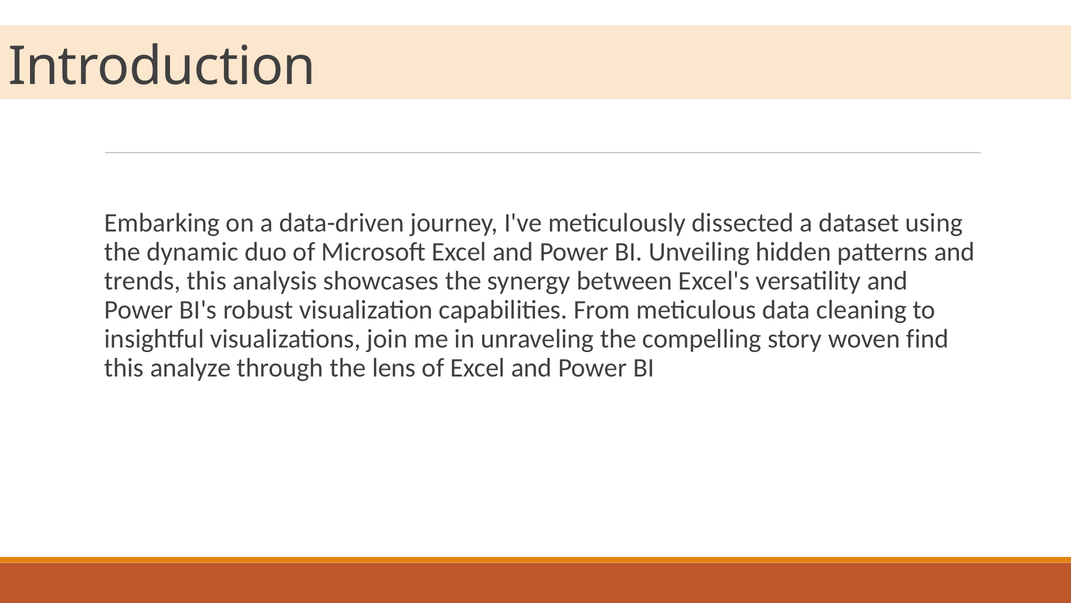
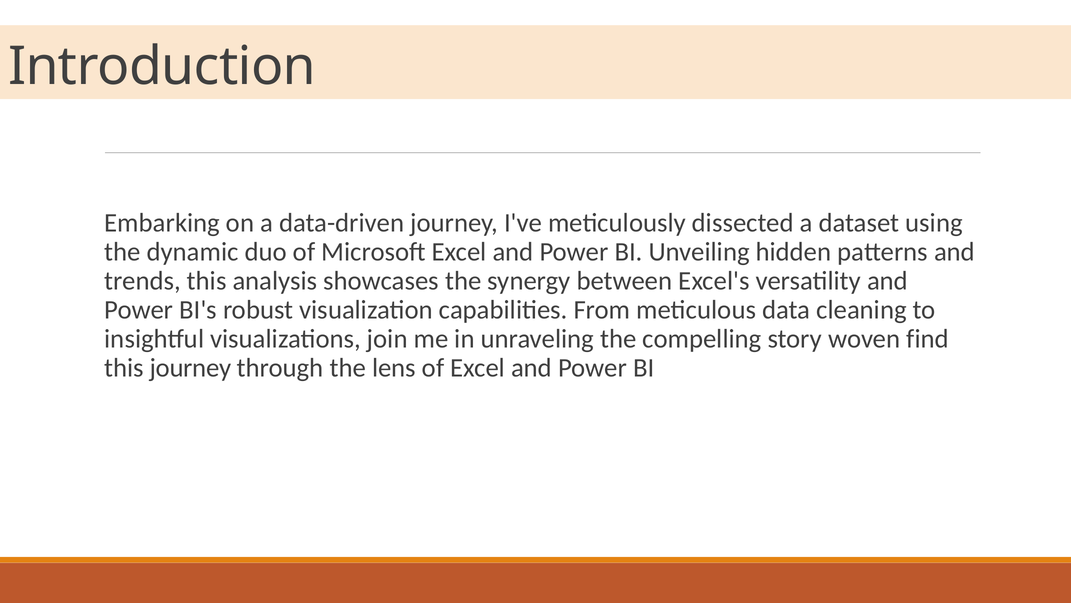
this analyze: analyze -> journey (191, 367)
